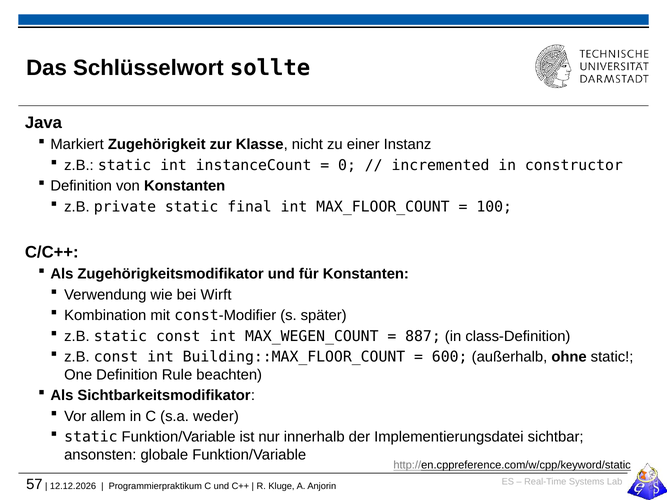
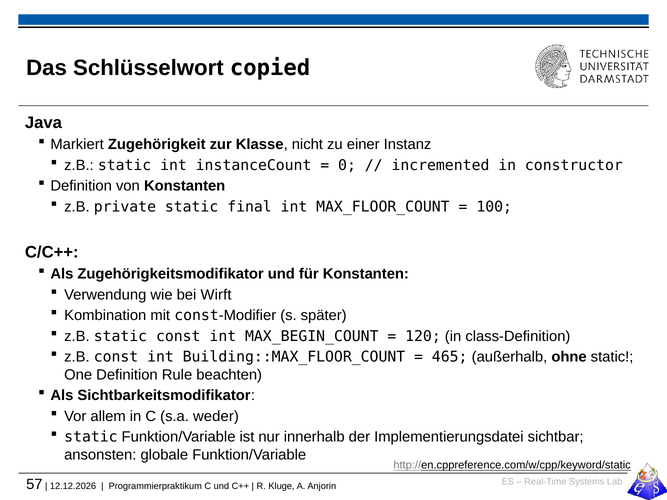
sollte: sollte -> copied (270, 68)
MAX_WEGEN_COUNT: MAX_WEGEN_COUNT -> MAX_BEGIN_COUNT (312, 336)
887: 887 -> 120 (423, 336)
600: 600 -> 465 (450, 357)
